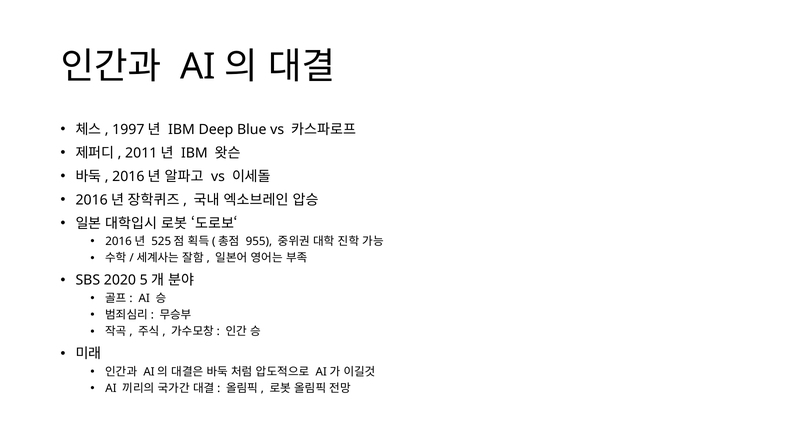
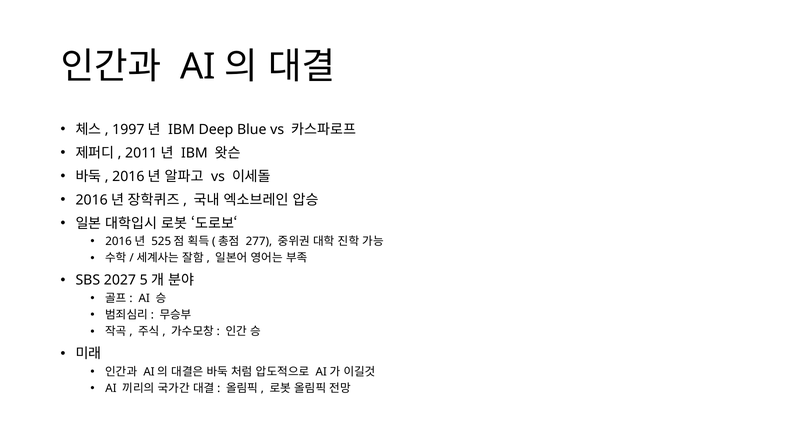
955: 955 -> 277 (259, 242)
2020: 2020 -> 2027 (120, 280)
